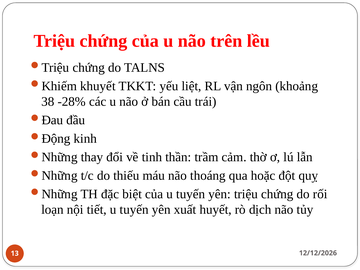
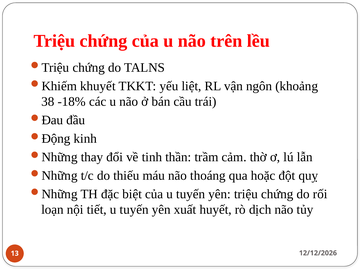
-28%: -28% -> -18% (72, 102)
